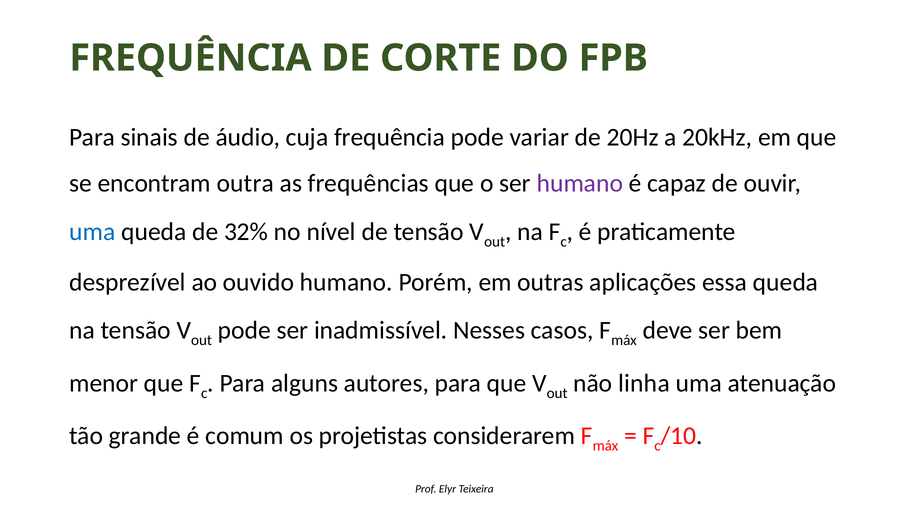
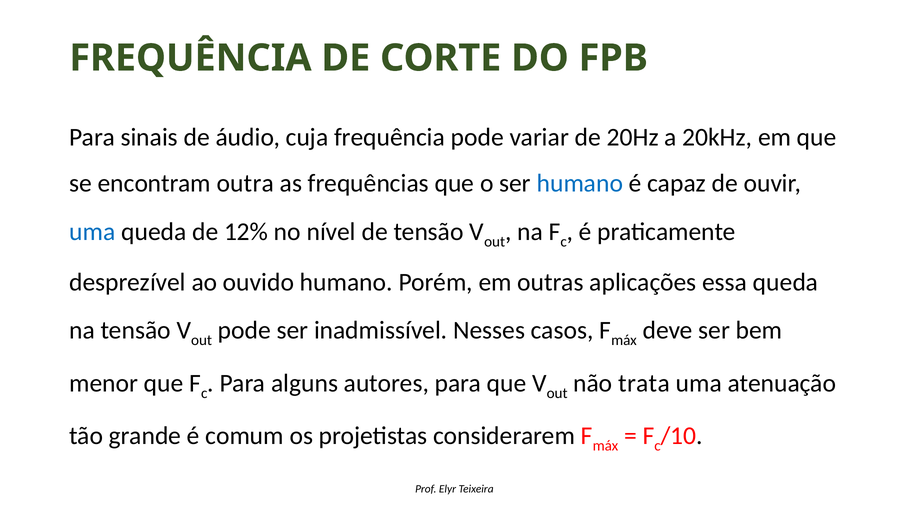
humano colour: purple -> blue (580, 183)
32%: 32% -> 12% (246, 231)
linha: linha -> trata (644, 383)
